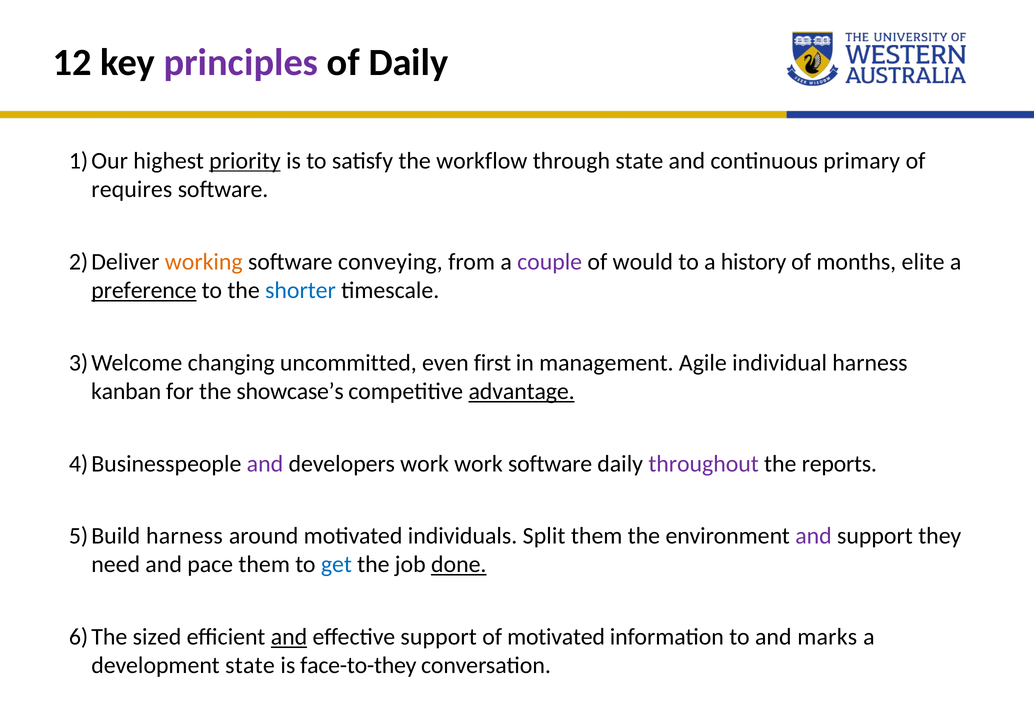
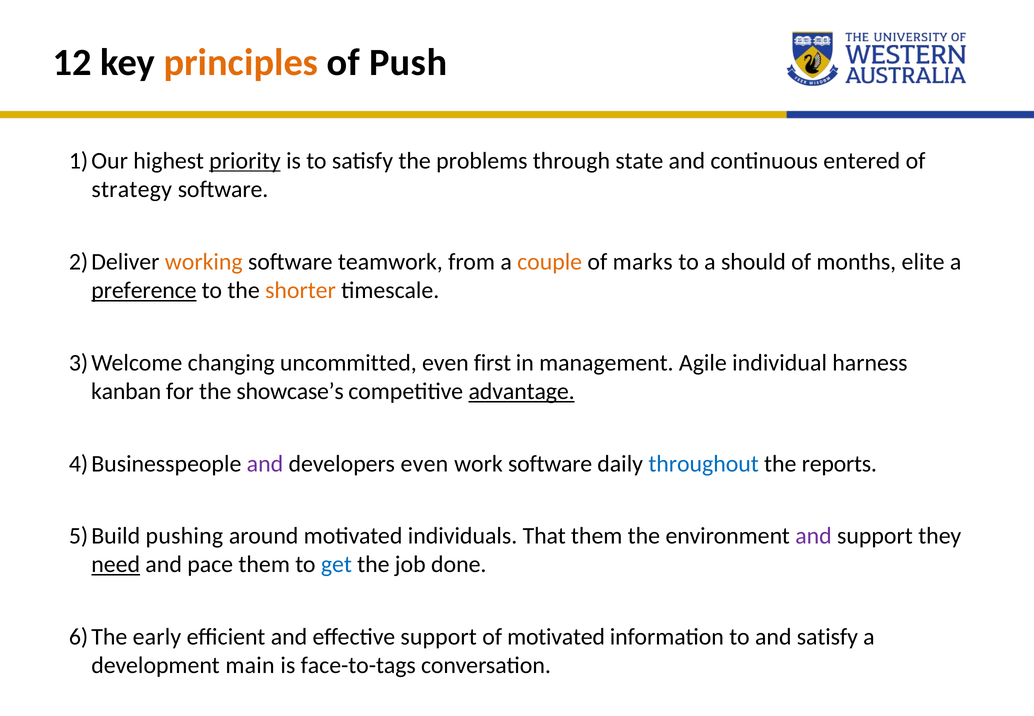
principles colour: purple -> orange (241, 62)
of Daily: Daily -> Push (408, 62)
workflow: workflow -> problems (482, 161)
primary: primary -> entered (862, 161)
requires: requires -> strategy (132, 189)
conveying: conveying -> teamwork (390, 262)
couple colour: purple -> orange (550, 262)
would: would -> marks (643, 262)
history: history -> should (753, 262)
shorter colour: blue -> orange (301, 290)
developers work: work -> even (424, 464)
throughout colour: purple -> blue (704, 464)
harness: harness -> pushing (184, 536)
Split: Split -> That (544, 536)
need underline: none -> present (116, 564)
done underline: present -> none (459, 564)
sized: sized -> early (157, 637)
and underline: present -> none (289, 637)
and marks: marks -> satisfy (827, 637)
development state: state -> main (250, 665)
face-to-they: face-to-they -> face-to-tags (358, 665)
